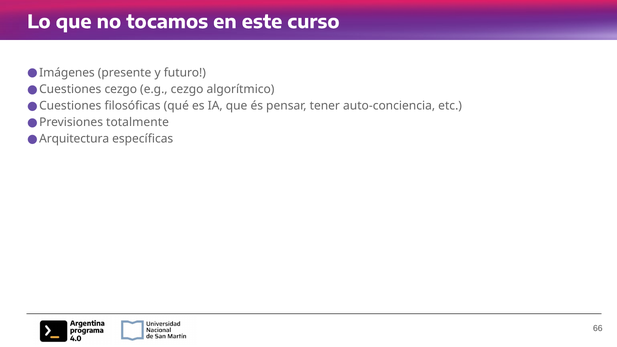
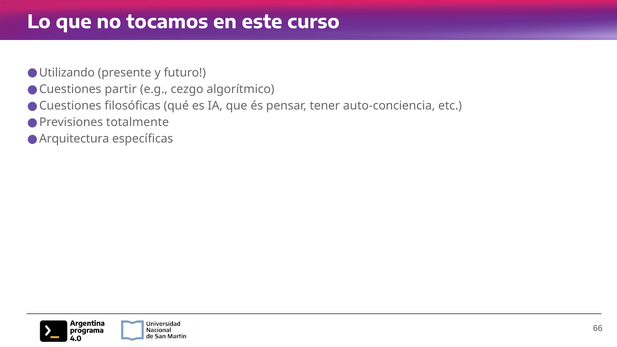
Imágenes: Imágenes -> Utilizando (67, 73)
Cuestiones cezgo: cezgo -> partir (121, 89)
